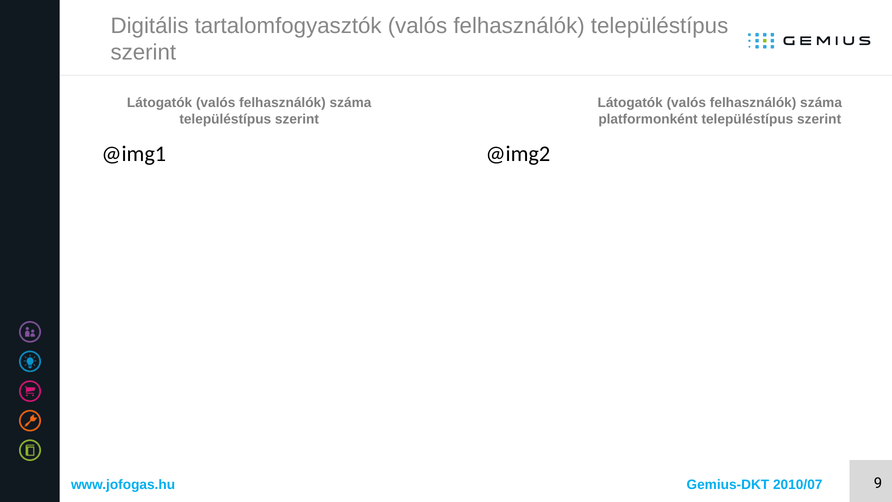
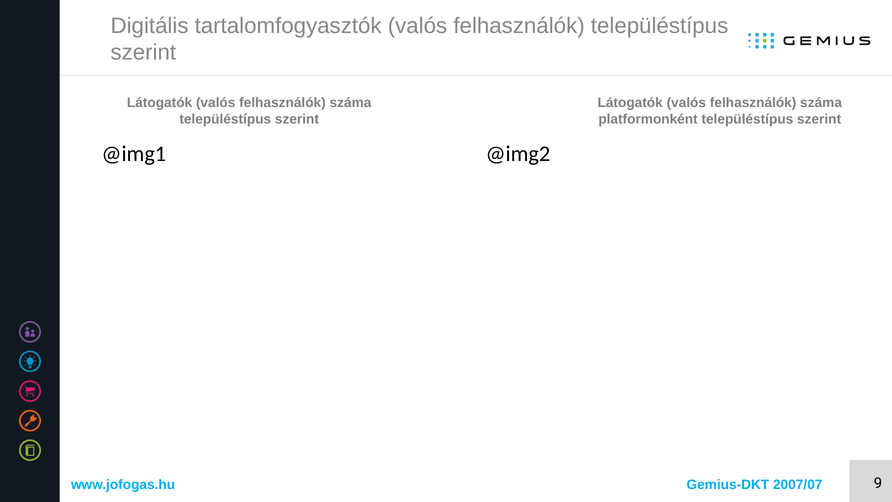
2010/07: 2010/07 -> 2007/07 (798, 484)
